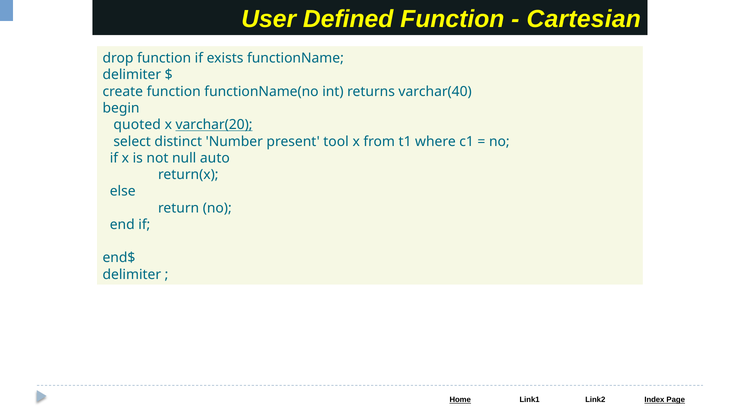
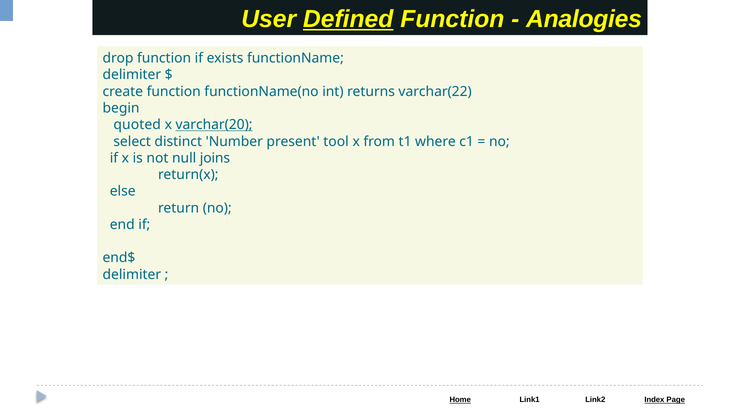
Defined underline: none -> present (348, 19)
Cartesian: Cartesian -> Analogies (584, 19)
varchar(40: varchar(40 -> varchar(22 (435, 92)
auto: auto -> joins (215, 158)
